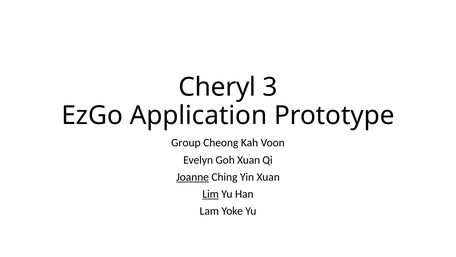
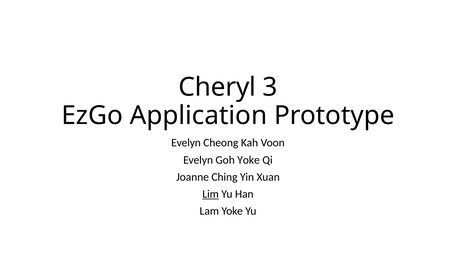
Group: Group -> Evelyn (186, 143)
Goh Xuan: Xuan -> Yoke (249, 160)
Joanne underline: present -> none (193, 177)
